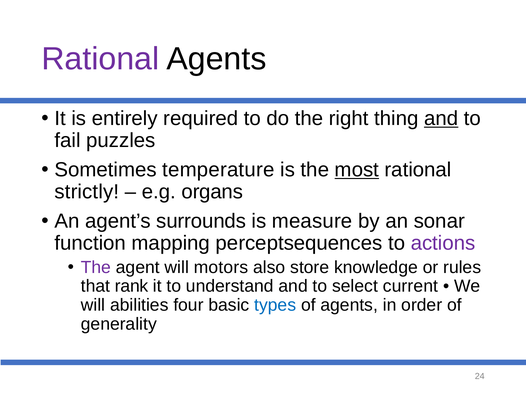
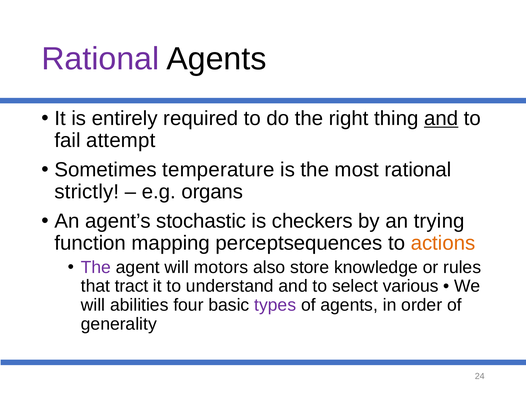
puzzles: puzzles -> attempt (121, 141)
most underline: present -> none (357, 170)
surrounds: surrounds -> stochastic (201, 221)
measure: measure -> checkers (312, 221)
sonar: sonar -> trying (439, 221)
actions colour: purple -> orange (443, 243)
rank: rank -> tract (132, 287)
current: current -> various (411, 287)
types colour: blue -> purple (275, 305)
